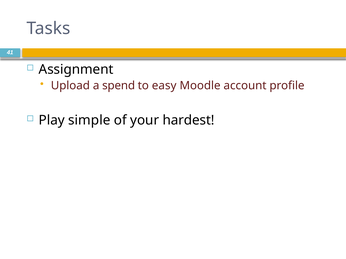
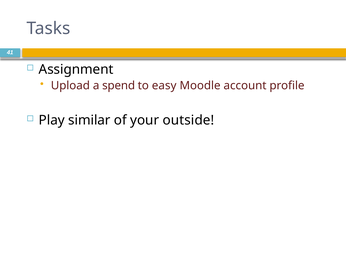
simple: simple -> similar (89, 120)
hardest: hardest -> outside (188, 120)
